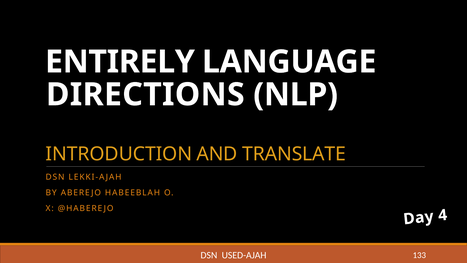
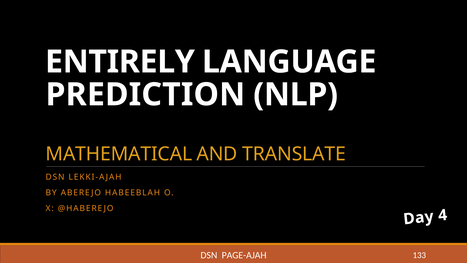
DIRECTIONS: DIRECTIONS -> PREDICTION (145, 95)
INTRODUCTION: INTRODUCTION -> MATHEMATICAL (119, 154)
USED-AJAH: USED-AJAH -> PAGE-AJAH (244, 255)
